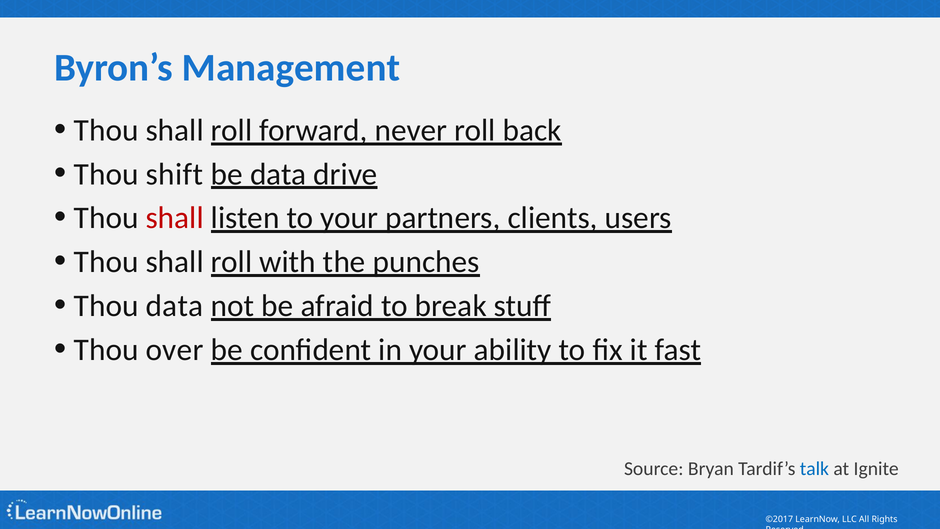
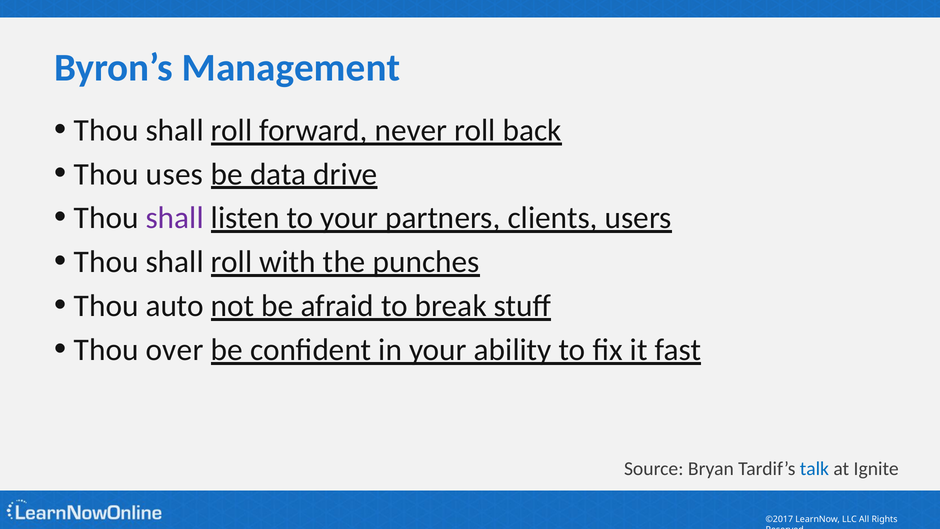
shift: shift -> uses (175, 174)
shall colour: red -> purple (175, 218)
Thou data: data -> auto (175, 306)
